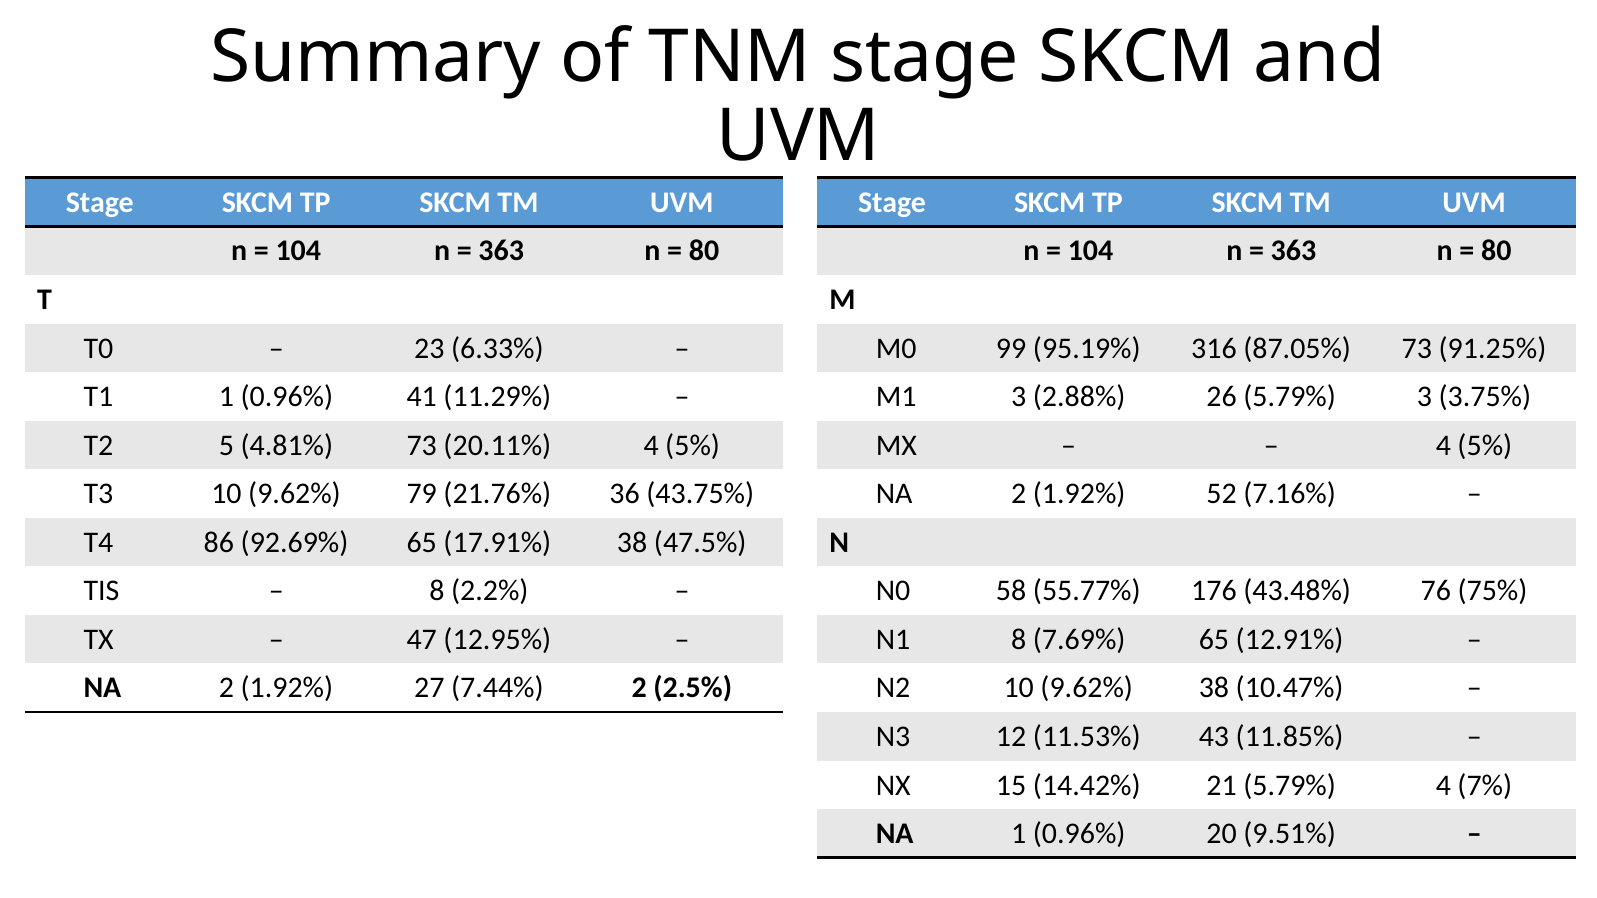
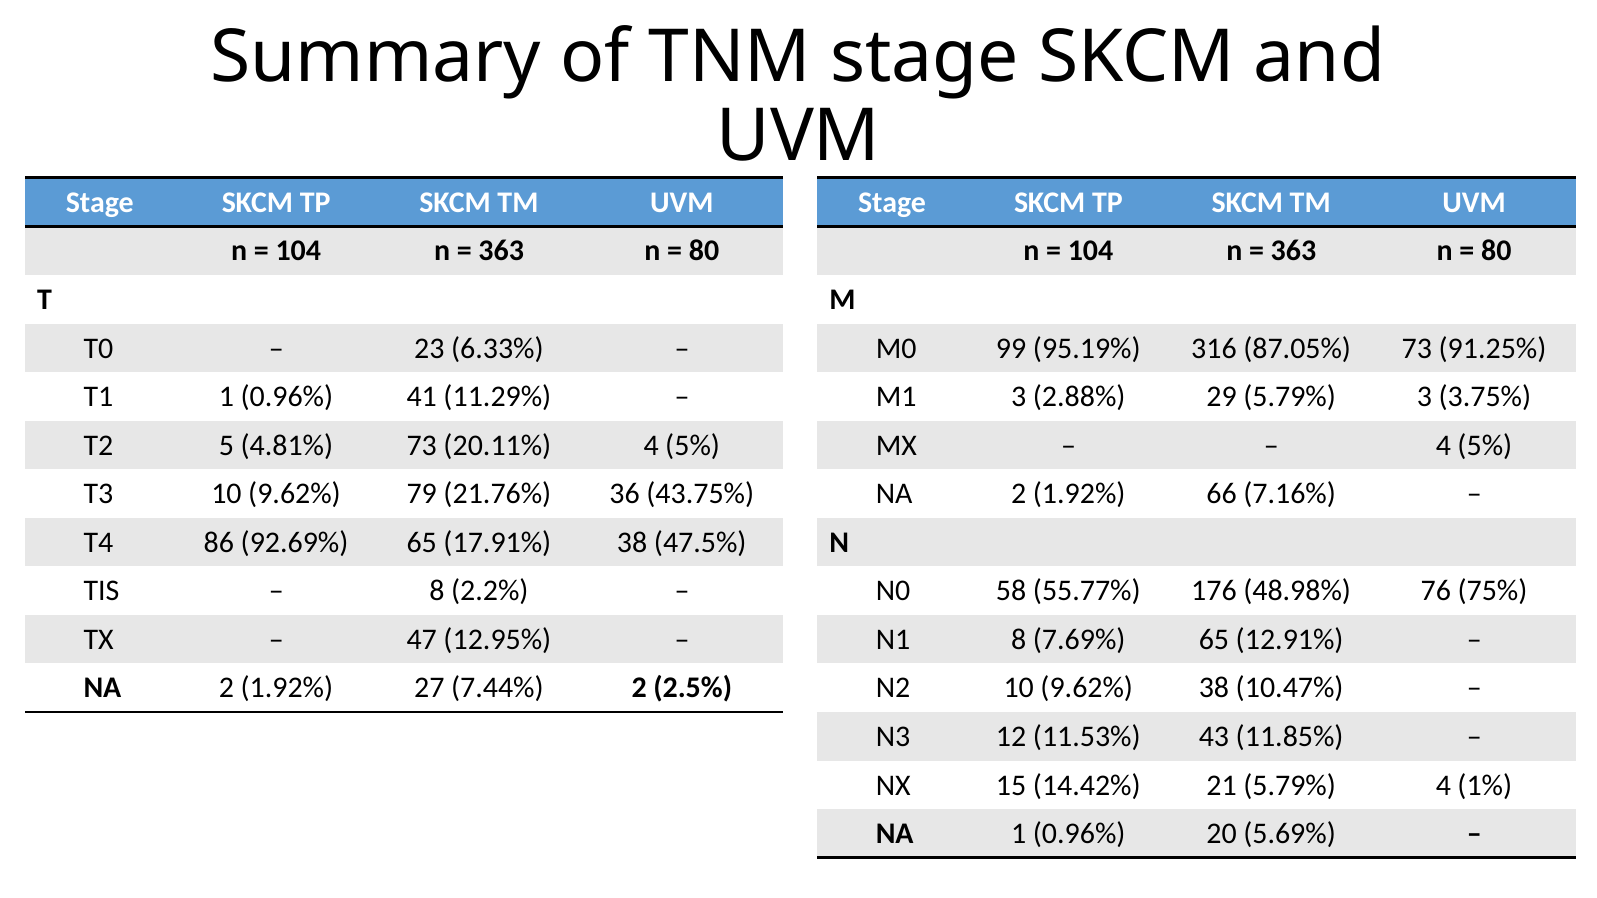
26: 26 -> 29 (1222, 397)
52: 52 -> 66 (1222, 494)
43.48%: 43.48% -> 48.98% (1297, 591)
7%: 7% -> 1% (1485, 785)
9.51%: 9.51% -> 5.69% (1290, 834)
